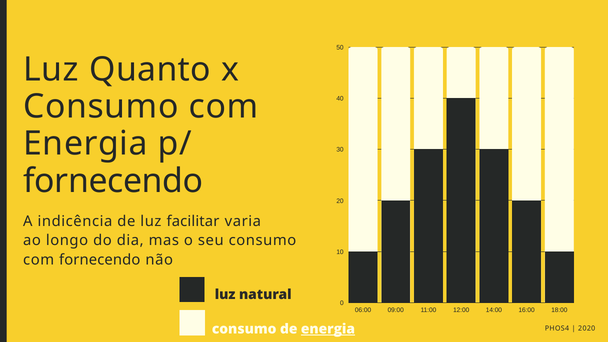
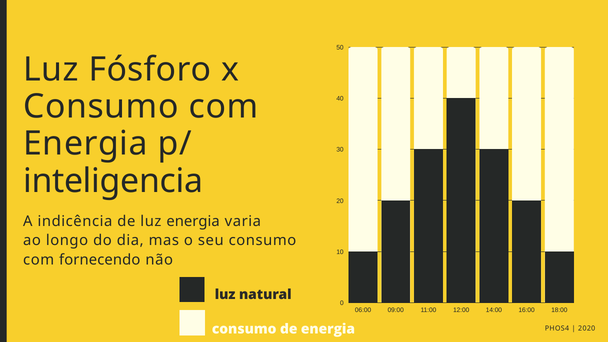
Quanto: Quanto -> Fósforo (150, 70)
fornecendo: fornecendo -> inteligencia (113, 181)
luz facilitar: facilitar -> energia (193, 221)
energia underline: present -> none (328, 329)
